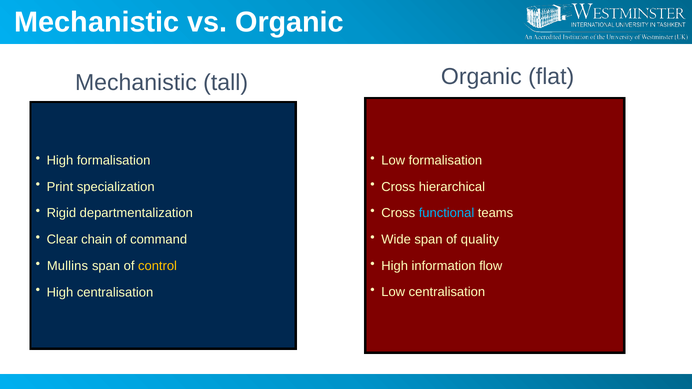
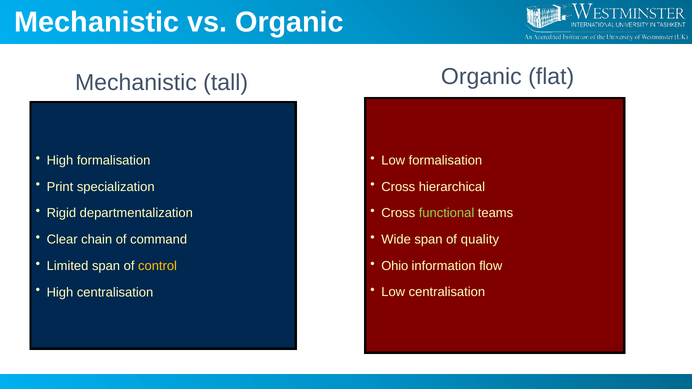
functional colour: light blue -> light green (447, 213)
Mullins: Mullins -> Limited (68, 266)
High: High -> Ohio (395, 266)
